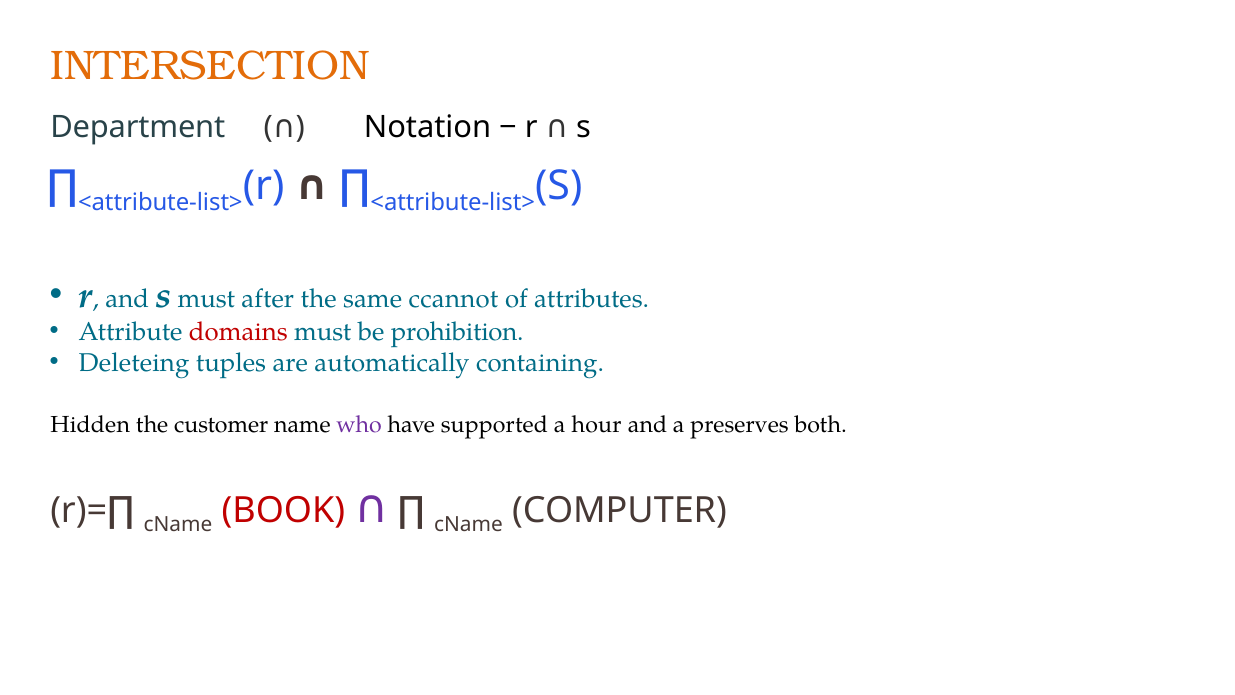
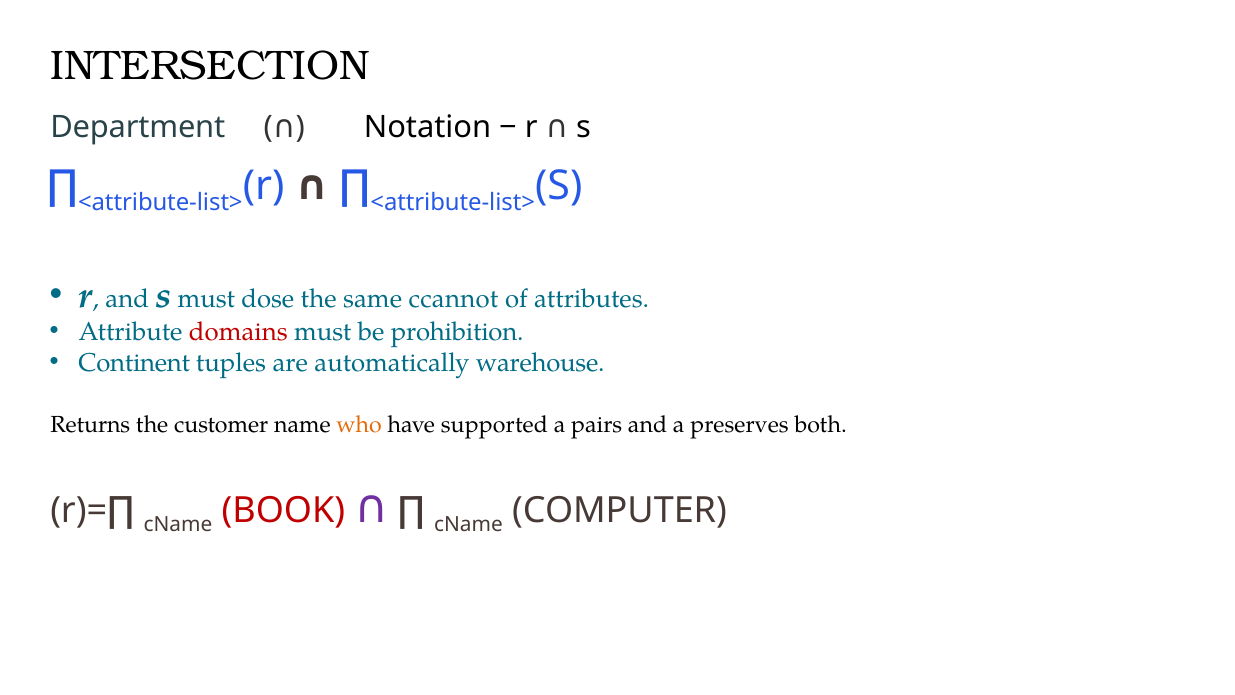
INTERSECTION colour: orange -> black (210, 66)
after: after -> dose (268, 299)
Deleteing: Deleteing -> Continent (134, 363)
containing: containing -> warehouse (540, 363)
Hidden: Hidden -> Returns (90, 425)
who colour: purple -> orange (359, 425)
hour: hour -> pairs (597, 425)
